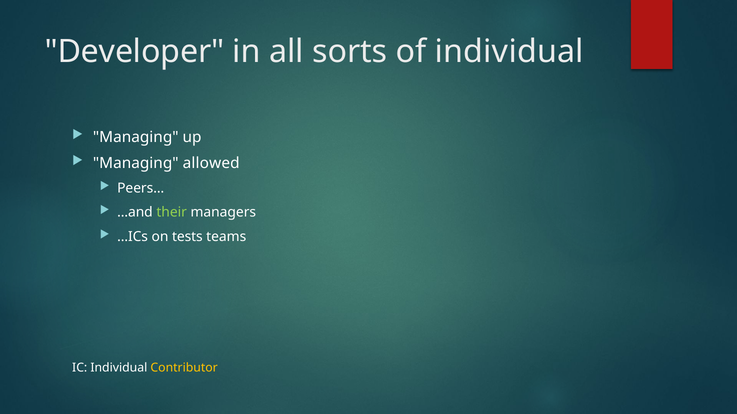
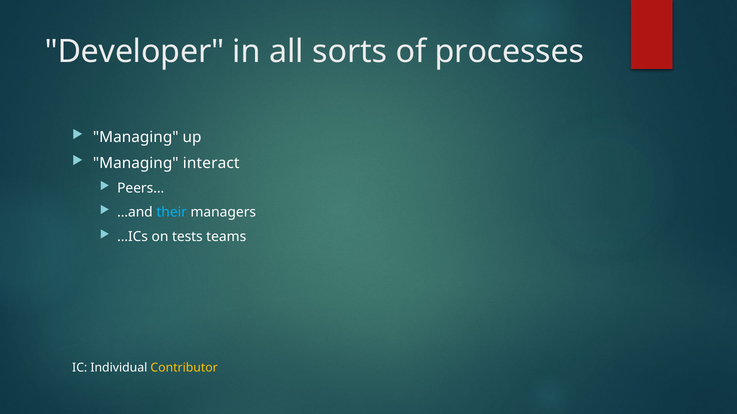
of individual: individual -> processes (509, 52)
allowed: allowed -> interact (211, 163)
their colour: light green -> light blue (172, 213)
